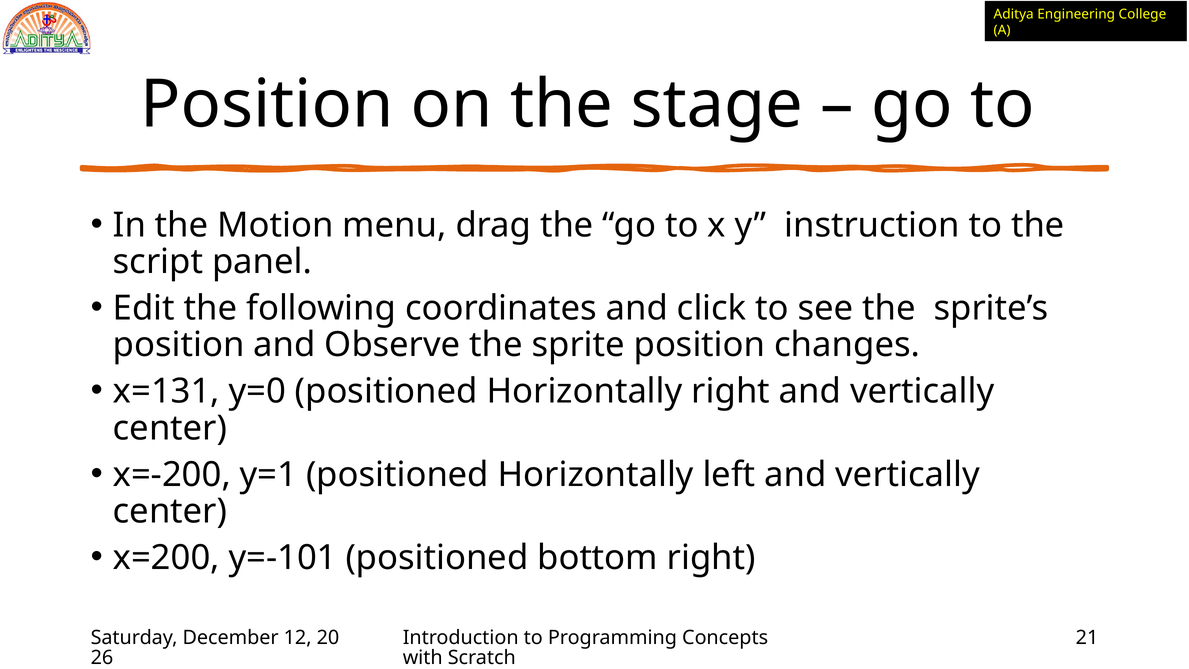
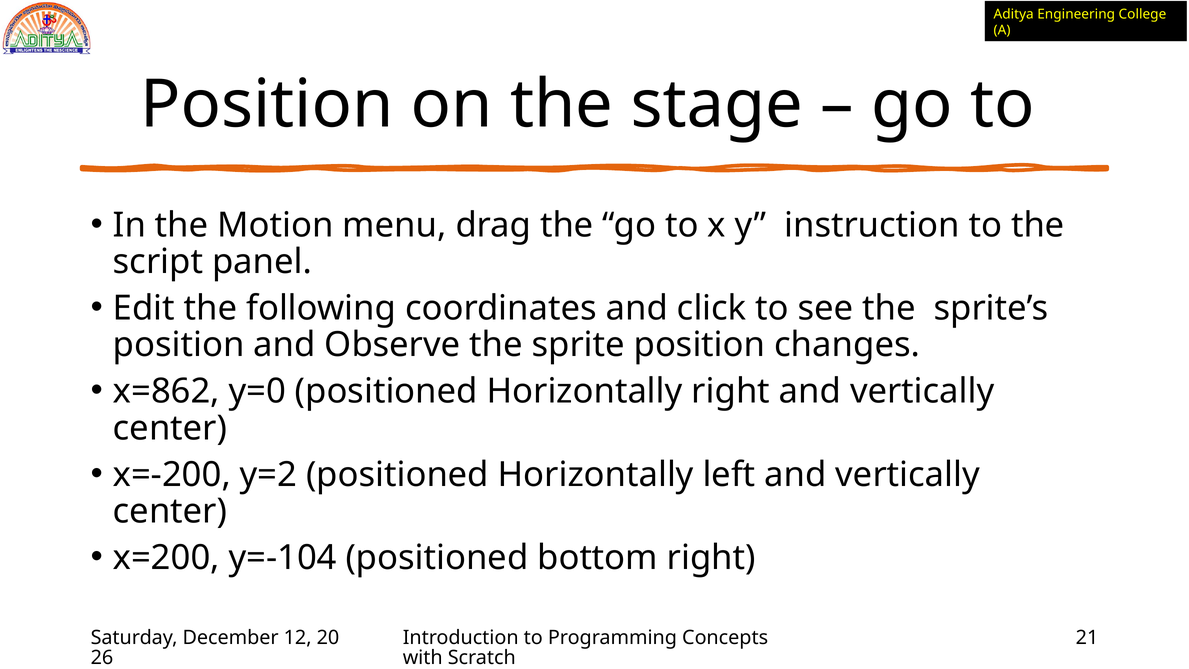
x=131: x=131 -> x=862 (166, 391)
y=1: y=1 -> y=2 (268, 475)
y=-101: y=-101 -> y=-104 (283, 558)
